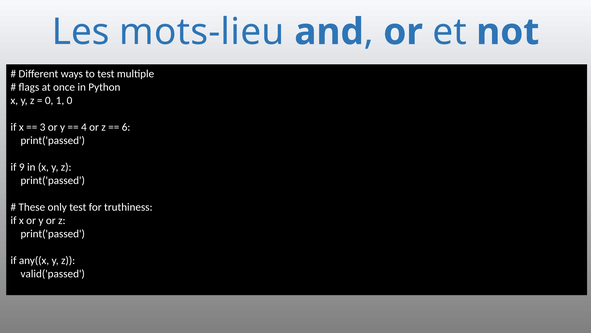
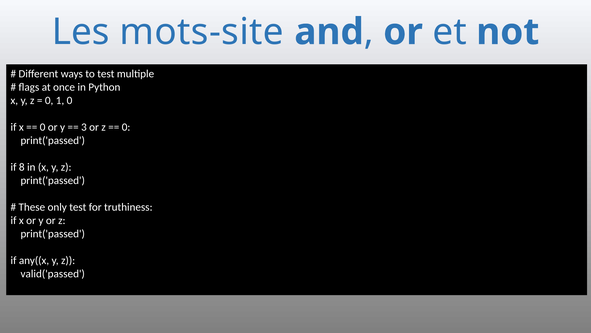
mots-lieu: mots-lieu -> mots-site (202, 32)
3: 3 -> 0 (43, 127)
4: 4 -> 3 (84, 127)
6: 6 -> 0 (126, 127)
9: 9 -> 8 (22, 167)
